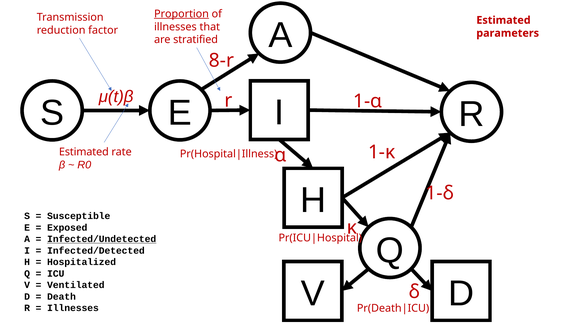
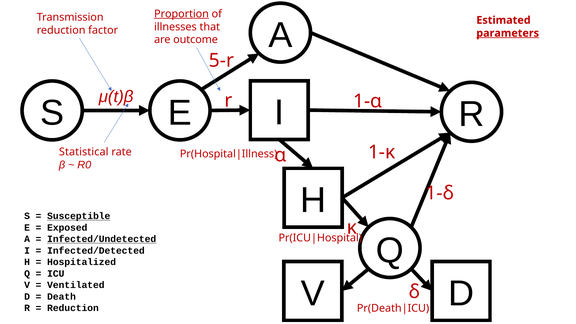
parameters underline: none -> present (508, 33)
stratified: stratified -> outcome (196, 40)
8-r: 8-r -> 5-r (221, 61)
Estimated: Estimated -> Statistical (84, 152)
Susceptible underline: none -> present (79, 216)
Illnesses: Illnesses -> Reduction (73, 308)
